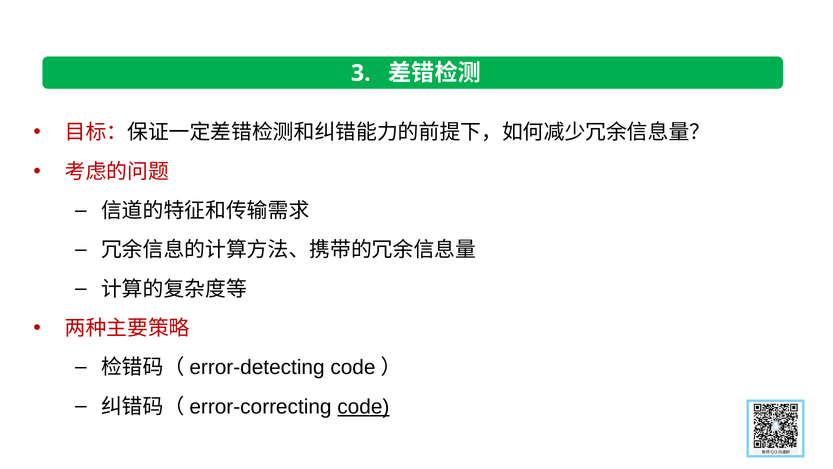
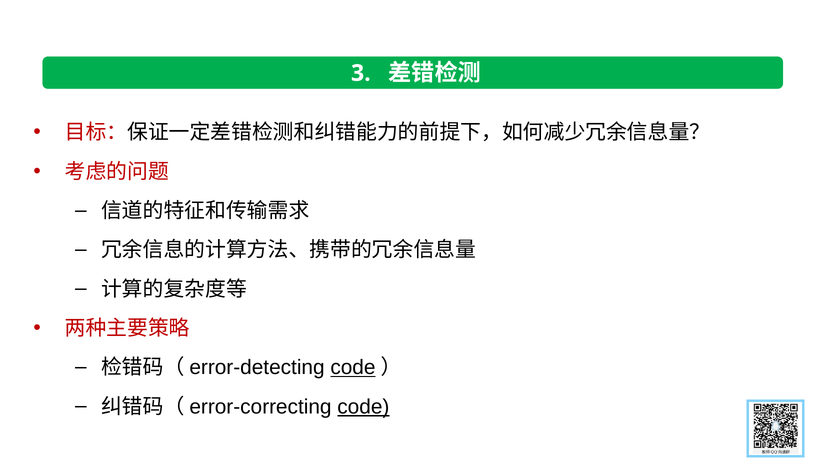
code underline: none -> present (353, 367)
